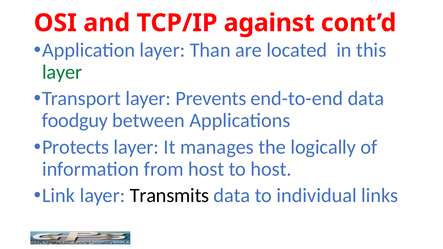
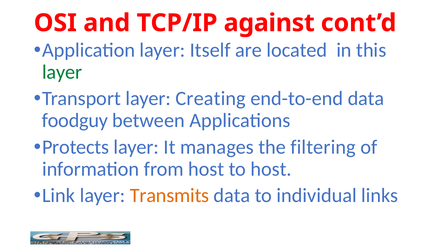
Than: Than -> Itself (210, 50)
Prevents: Prevents -> Creating (211, 99)
logically: logically -> filtering (323, 147)
Transmits colour: black -> orange (170, 196)
